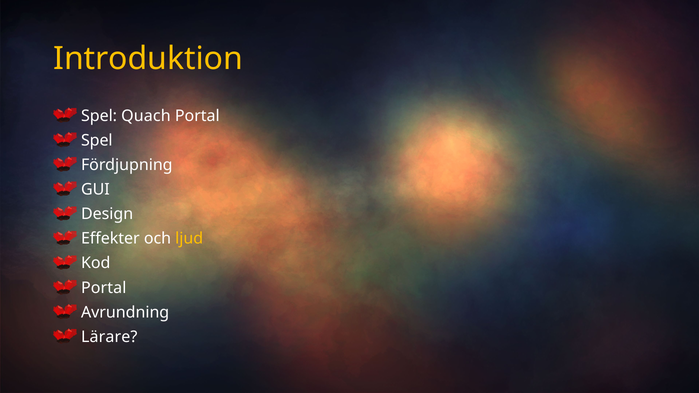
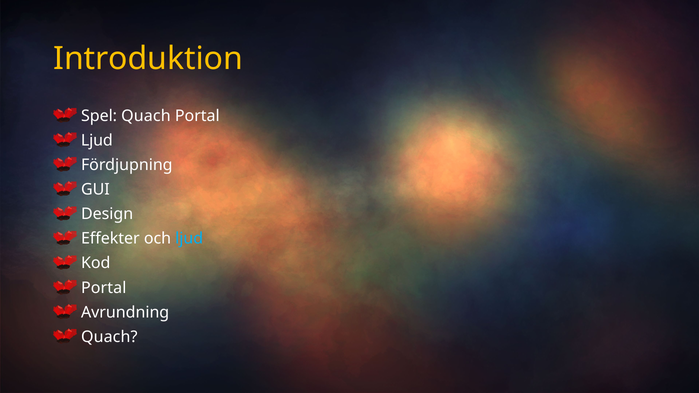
Spel: Spel -> Ljud (97, 140)
ljud colour: yellow -> light blue (189, 239)
Lärare: Lärare -> Quach (109, 337)
